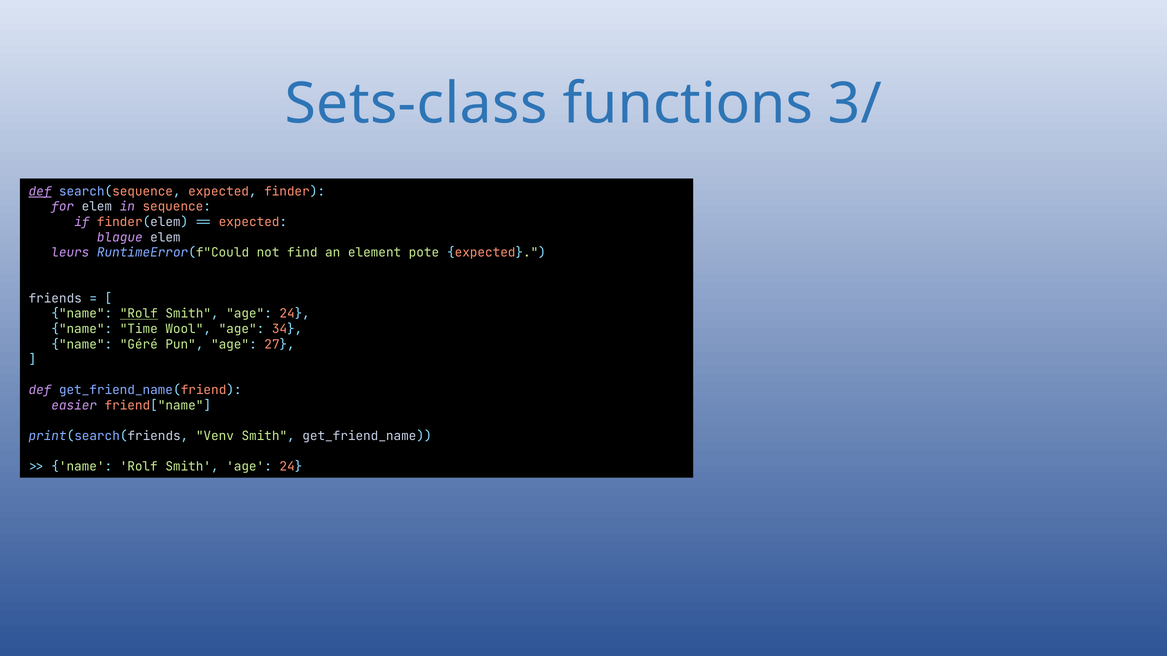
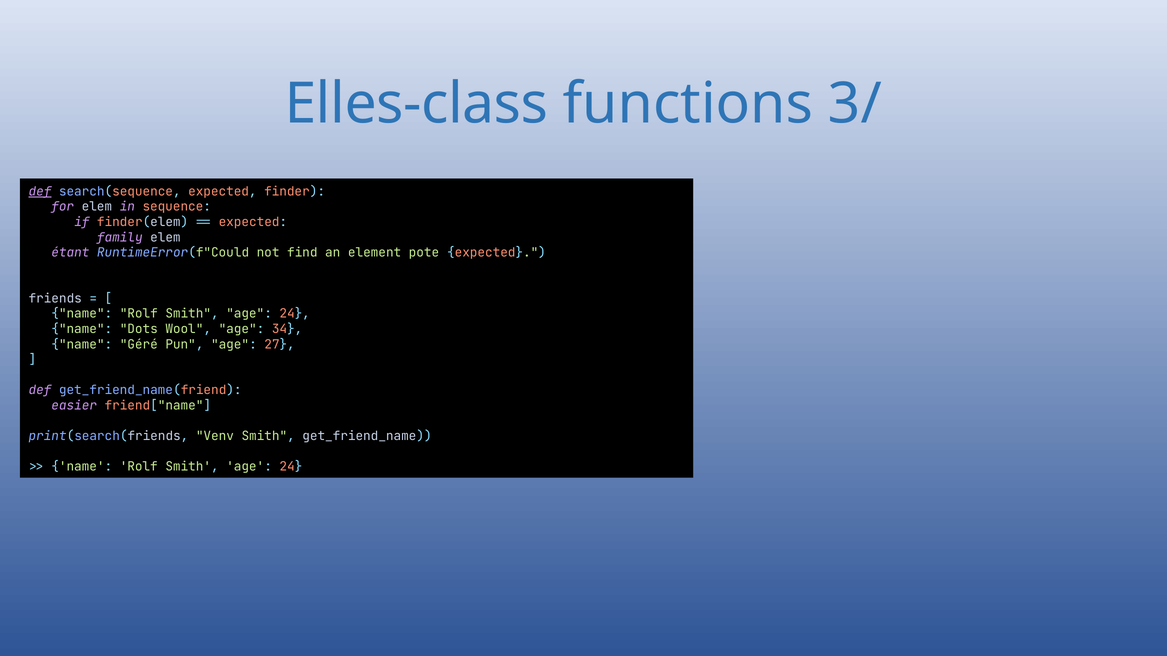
Sets-class: Sets-class -> Elles-class (416, 104)
blague: blague -> family (120, 237)
leurs: leurs -> étant (70, 253)
Rolf underline: present -> none (139, 314)
Time: Time -> Dots (139, 329)
